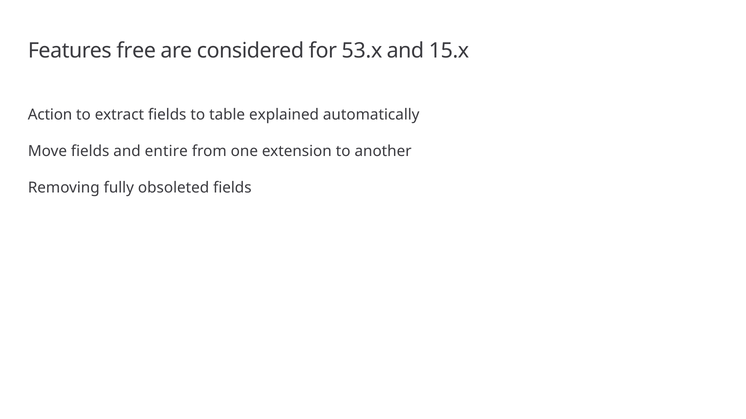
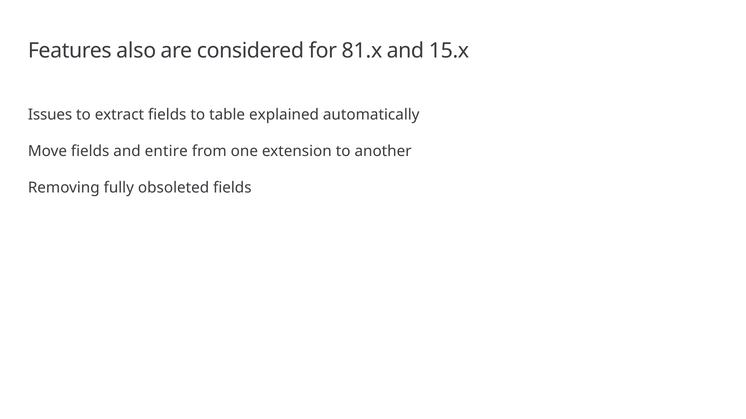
free: free -> also (136, 51)
53.x: 53.x -> 81.x (362, 51)
Action: Action -> Issues (50, 115)
